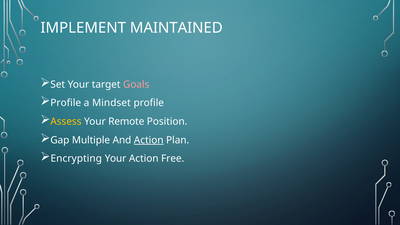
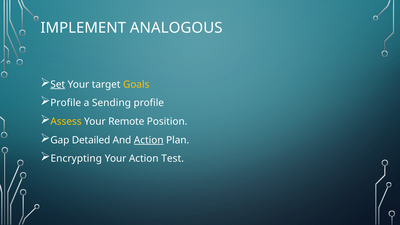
MAINTAINED: MAINTAINED -> ANALOGOUS (176, 28)
Set underline: none -> present (58, 84)
Goals colour: pink -> yellow (136, 84)
Mindset: Mindset -> Sending (111, 103)
Multiple: Multiple -> Detailed (91, 140)
Free: Free -> Test (173, 159)
